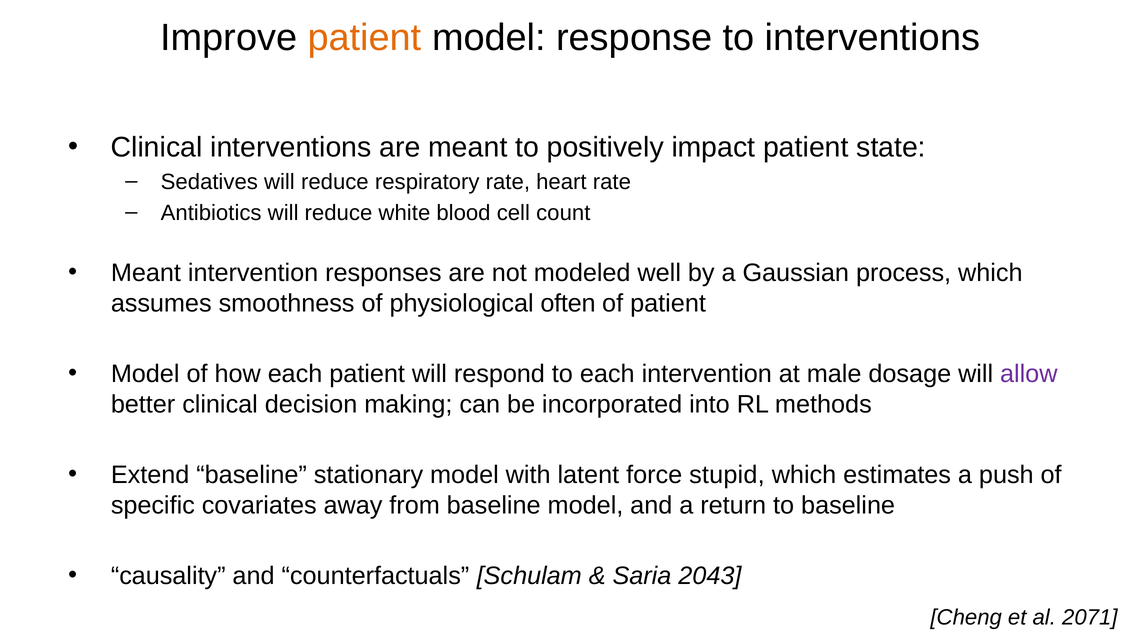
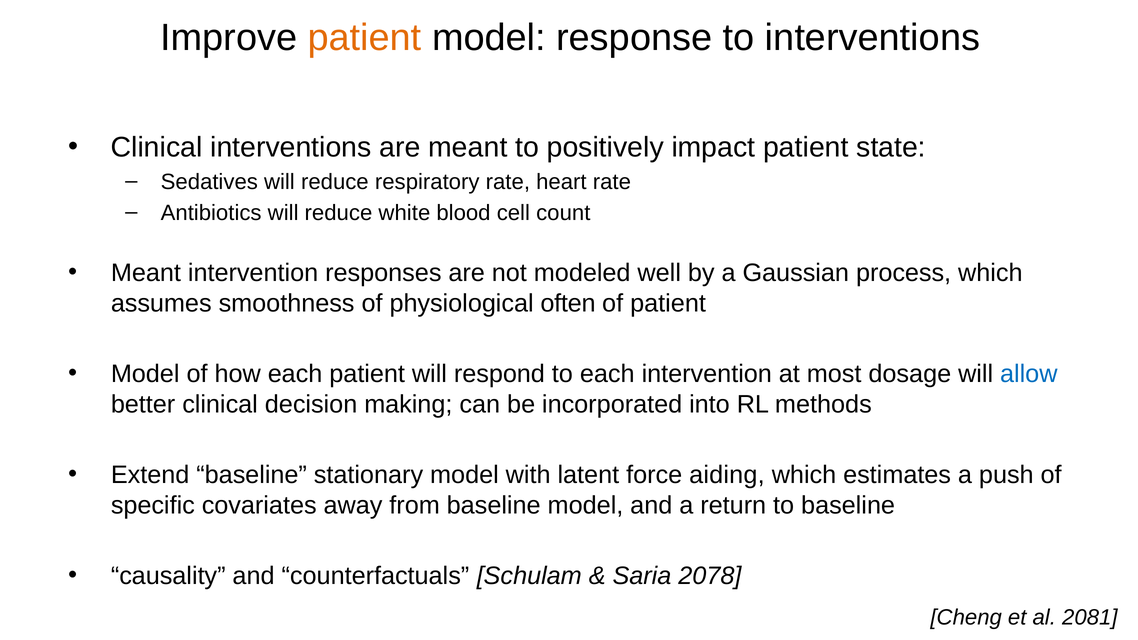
male: male -> most (834, 374)
allow colour: purple -> blue (1029, 374)
stupid: stupid -> aiding (727, 475)
2043: 2043 -> 2078 (710, 576)
2071: 2071 -> 2081 (1090, 618)
